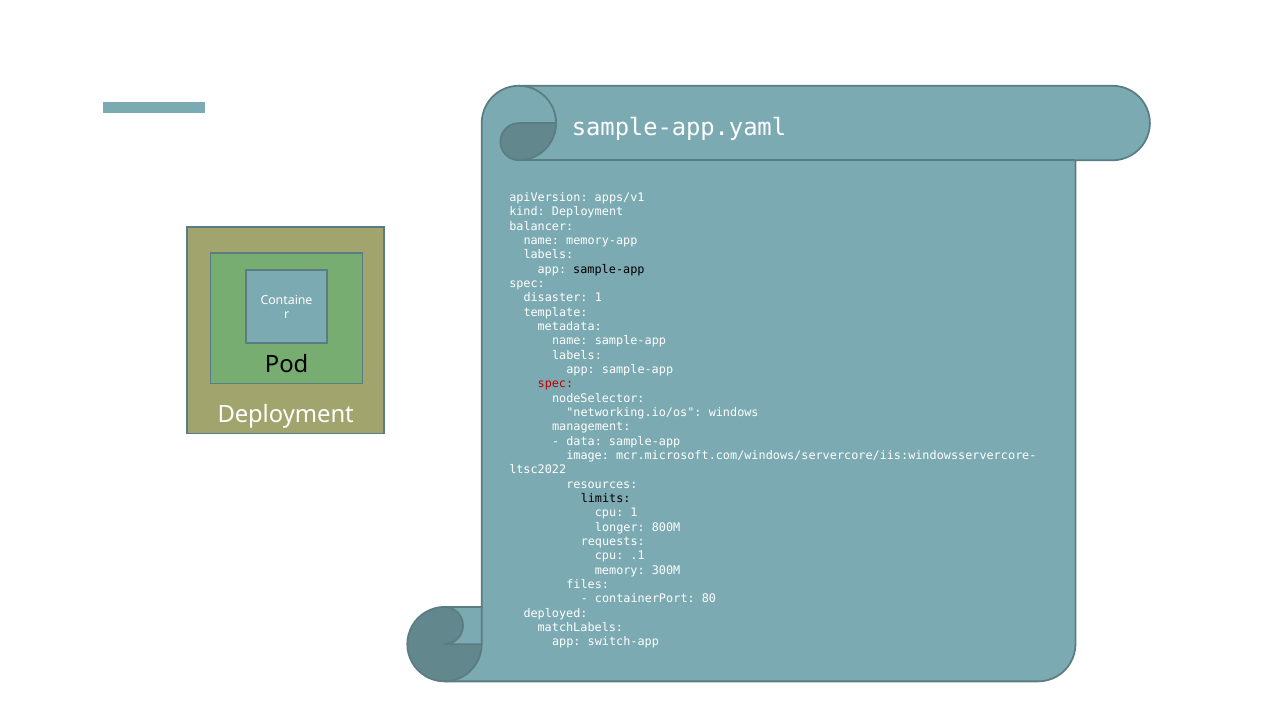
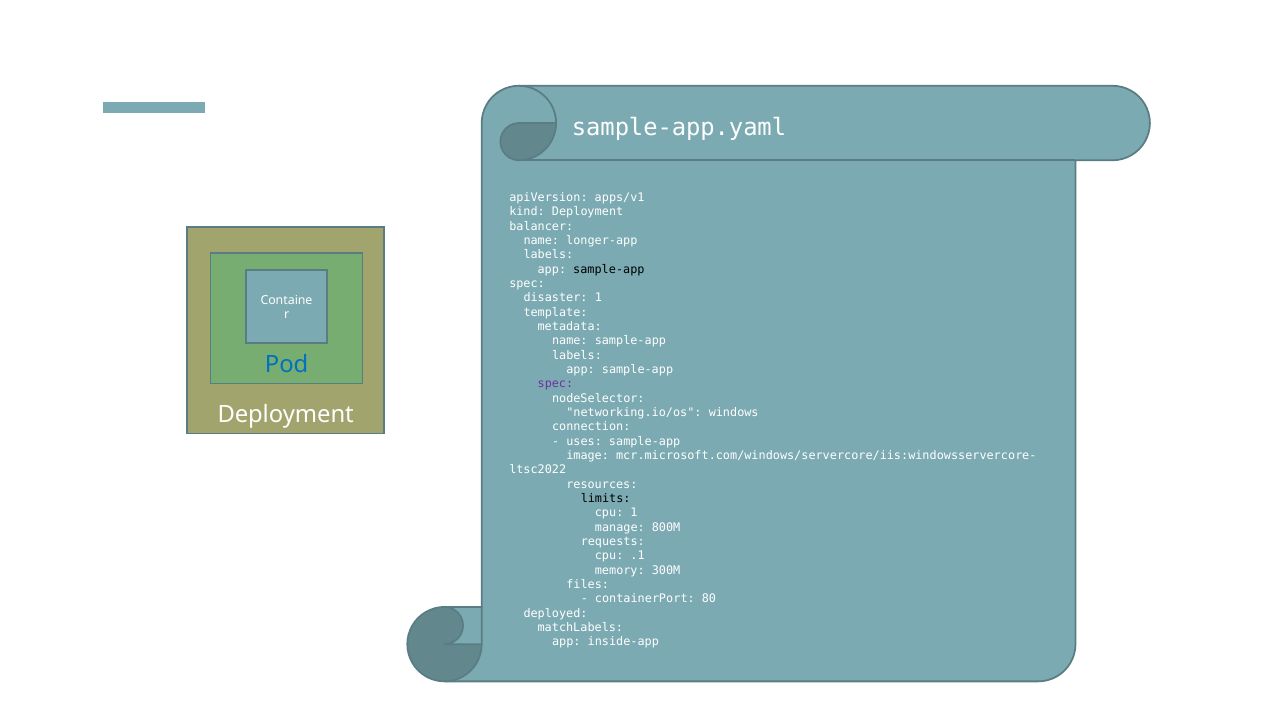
memory-app: memory-app -> longer-app (602, 241)
Pod colour: black -> blue (287, 364)
spec colour: red -> purple (555, 384)
management: management -> connection (591, 427)
data: data -> uses (584, 441)
longer: longer -> manage (620, 527)
switch-app: switch-app -> inside-app (623, 642)
